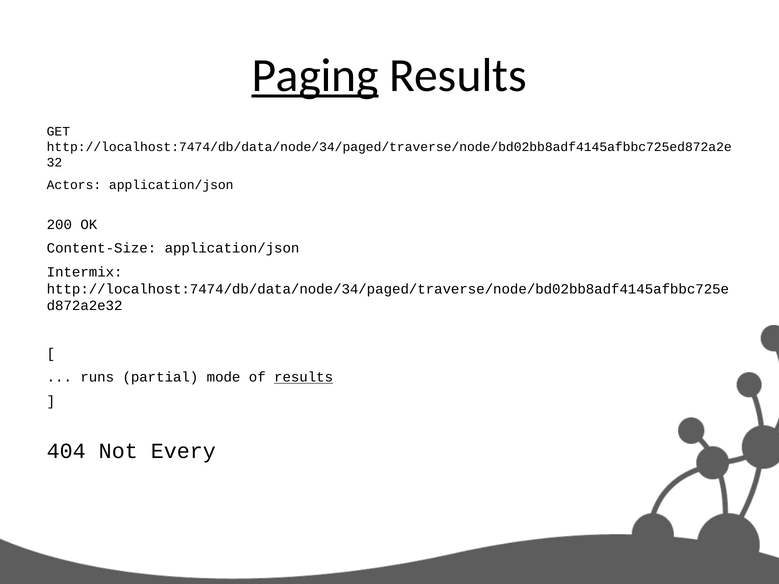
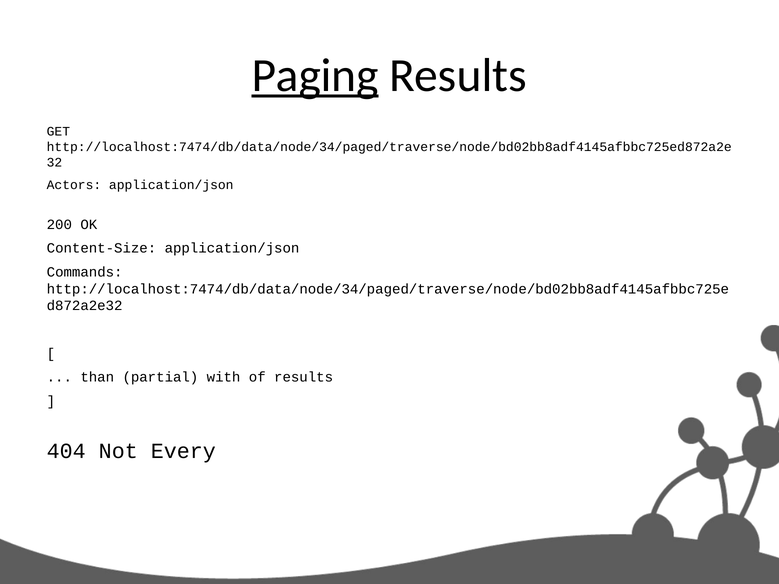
Intermix: Intermix -> Commands (85, 272)
runs: runs -> than (97, 377)
mode: mode -> with (224, 377)
results underline: present -> none (304, 377)
